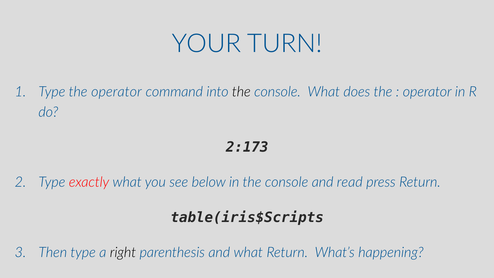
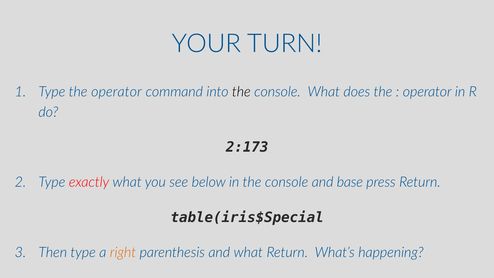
read: read -> base (350, 182)
table(iris$Scripts: table(iris$Scripts -> table(iris$Special (247, 217)
right colour: black -> orange (123, 252)
